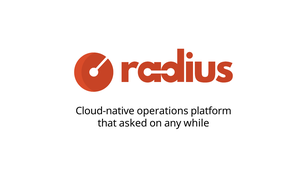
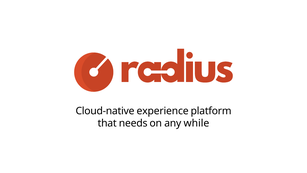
operations: operations -> experience (163, 111)
asked: asked -> needs (133, 123)
